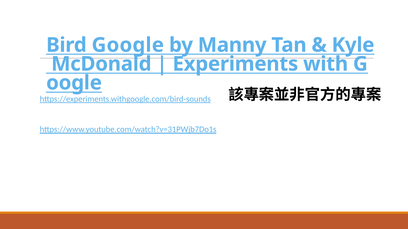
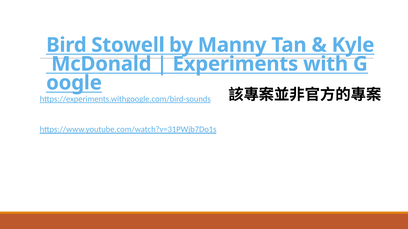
Google: Google -> Stowell (128, 45)
